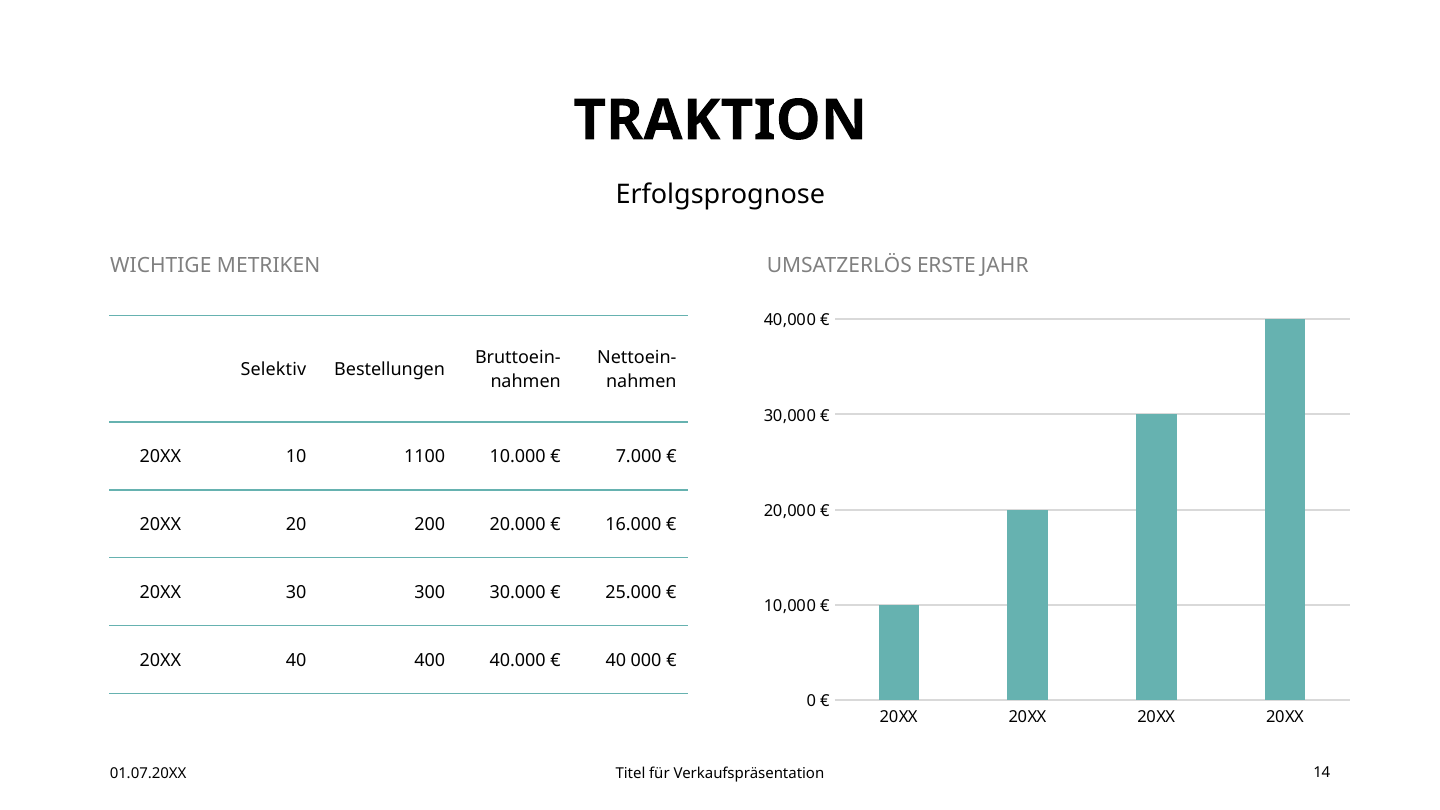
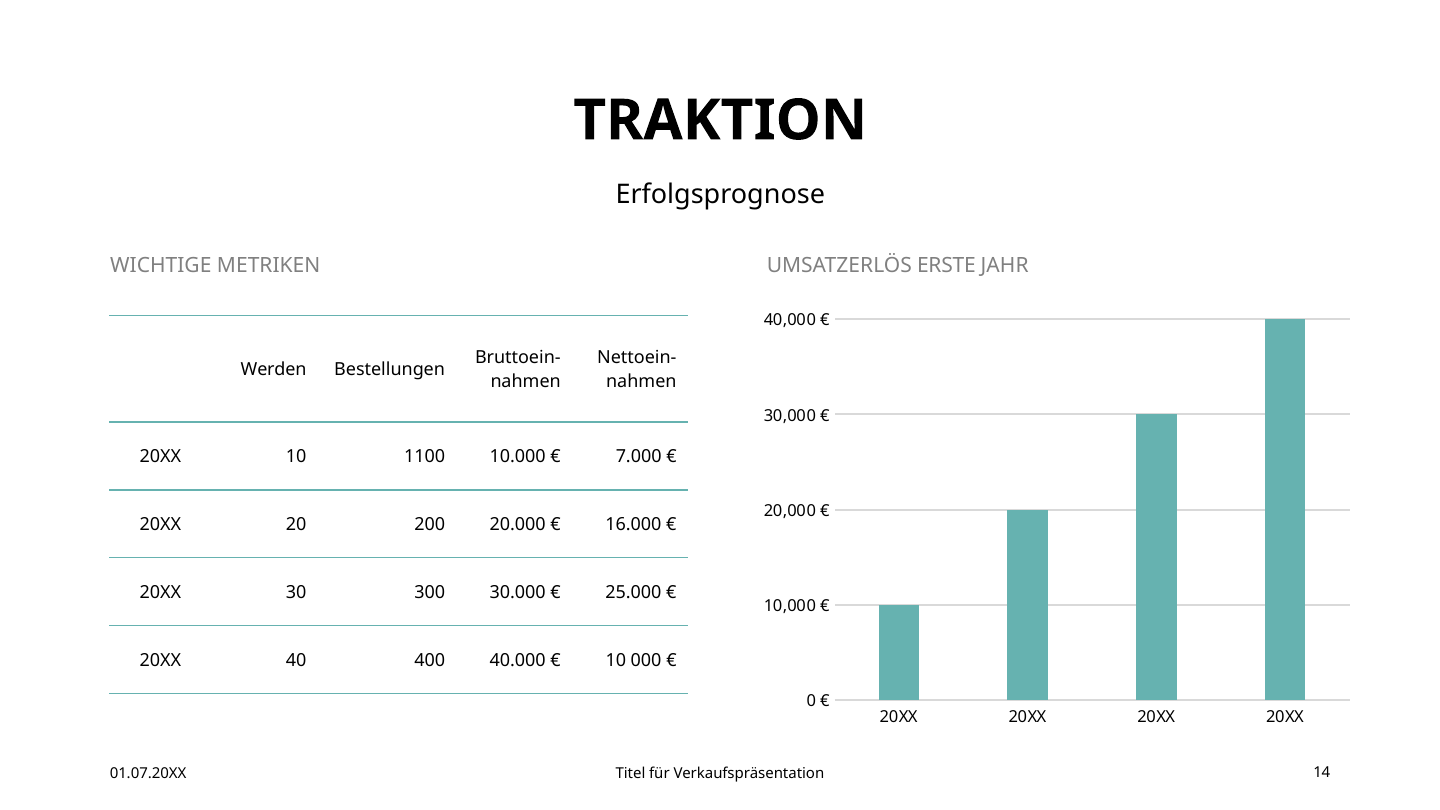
Selektiv: Selektiv -> Werden (274, 370)
40: 40 -> 10 (616, 661)
